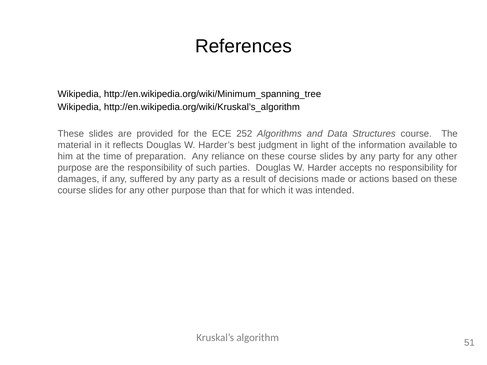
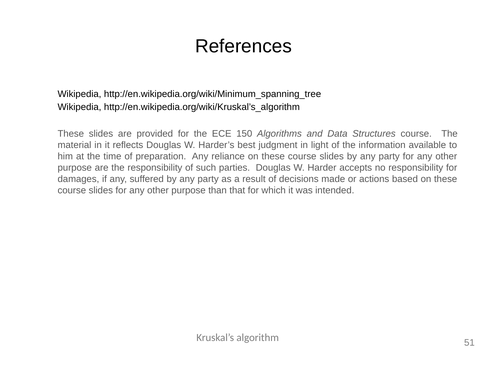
252: 252 -> 150 (244, 134)
